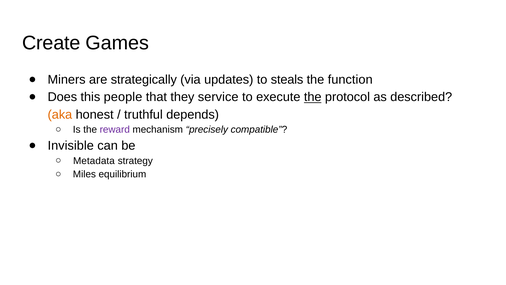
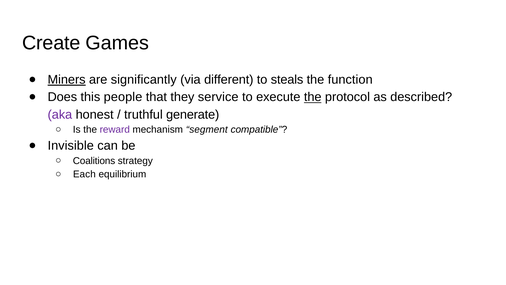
Miners underline: none -> present (67, 80)
strategically: strategically -> significantly (144, 80)
updates: updates -> different (229, 80)
aka colour: orange -> purple (60, 114)
depends: depends -> generate (193, 114)
precisely: precisely -> segment (207, 130)
Metadata: Metadata -> Coalitions (94, 161)
Miles: Miles -> Each (84, 174)
